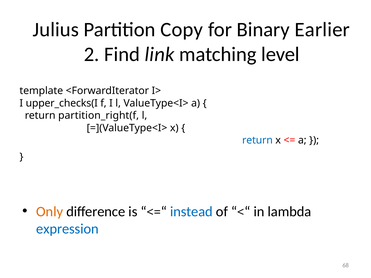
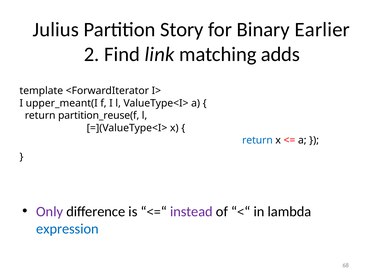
Copy: Copy -> Story (182, 30)
level: level -> adds (280, 54)
upper_checks(I: upper_checks(I -> upper_meant(I (62, 103)
partition_right(f: partition_right(f -> partition_reuse(f (99, 116)
Only colour: orange -> purple (50, 212)
instead colour: blue -> purple (191, 212)
